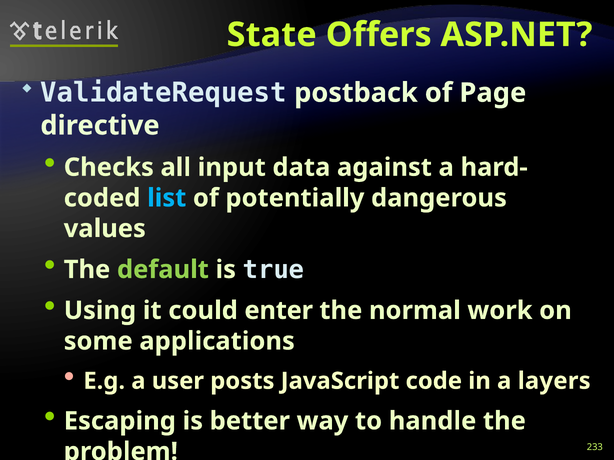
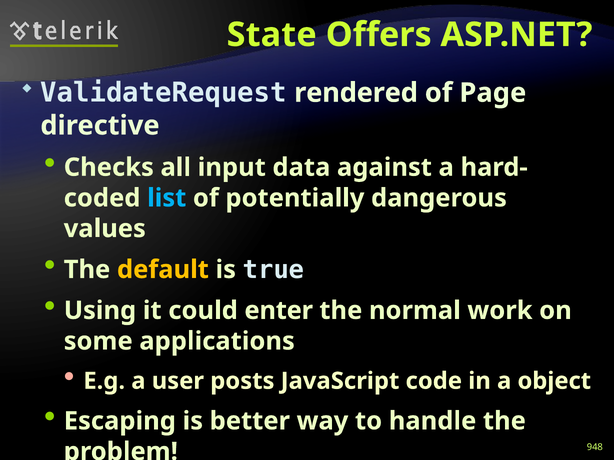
postback: postback -> rendered (356, 93)
default colour: light green -> yellow (163, 270)
layers: layers -> object (554, 381)
233: 233 -> 948 (595, 448)
